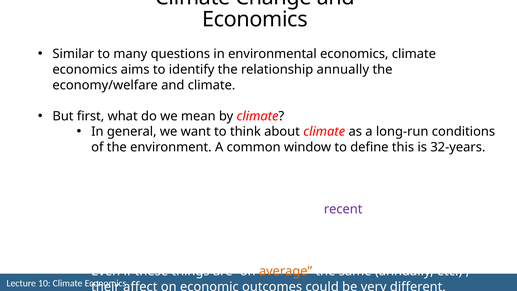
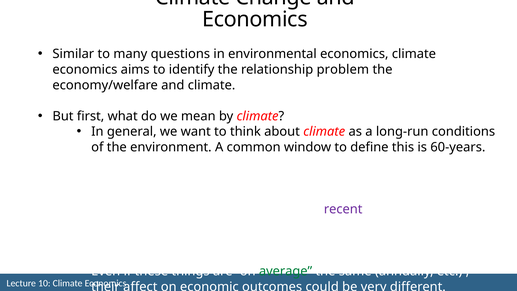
relationship annually: annually -> problem (343, 70)
32-years: 32-years -> 60-years (458, 147)
average colour: orange -> green (286, 271)
